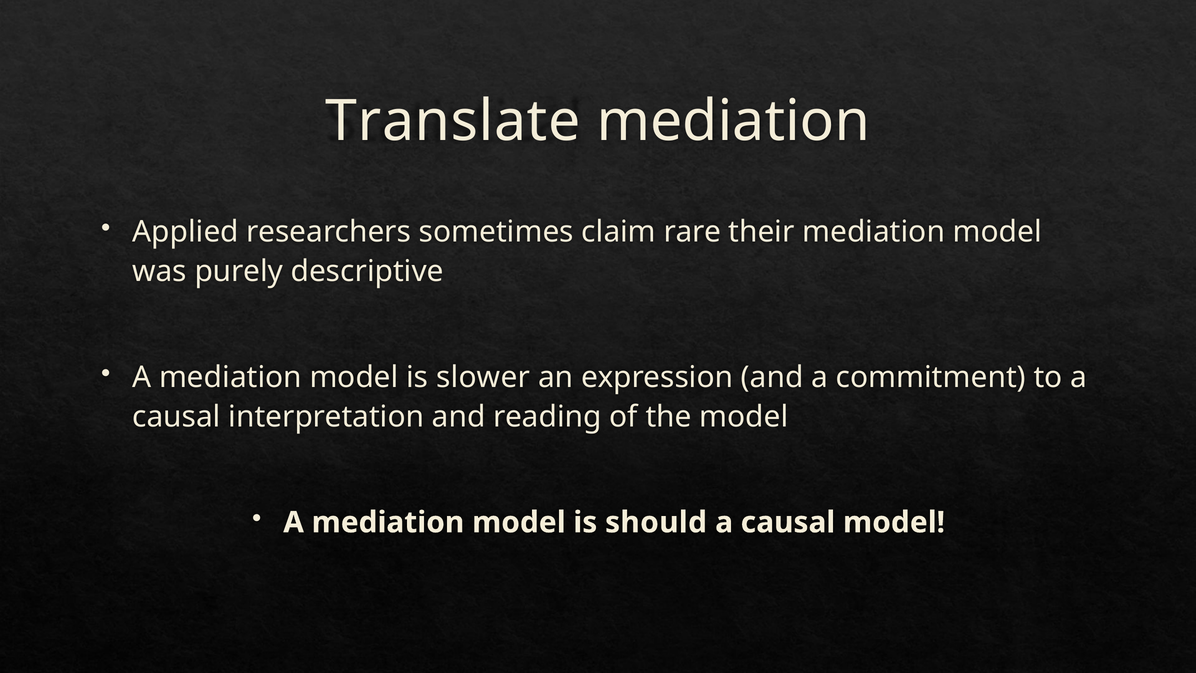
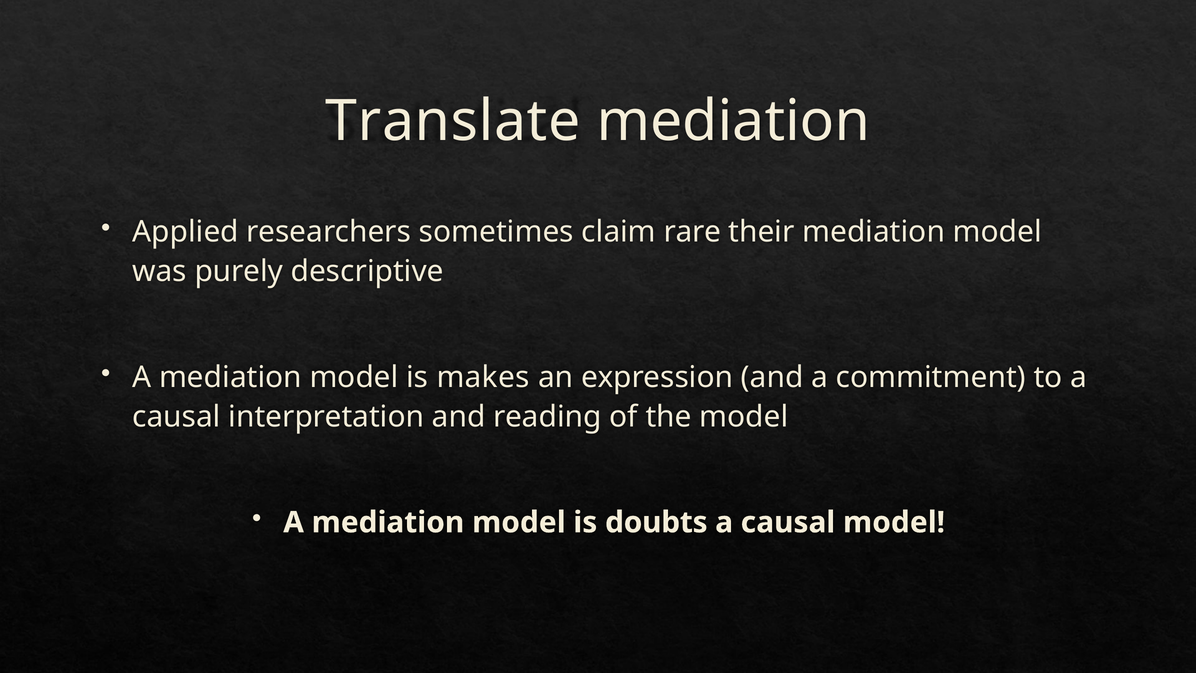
slower: slower -> makes (483, 377)
should: should -> doubts (656, 522)
